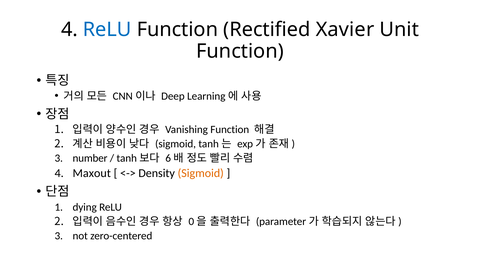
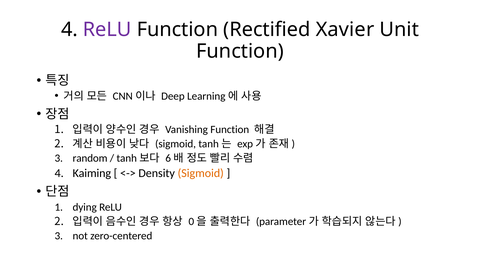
ReLU colour: blue -> purple (107, 30)
number: number -> random (90, 158)
Maxout: Maxout -> Kaiming (92, 173)
